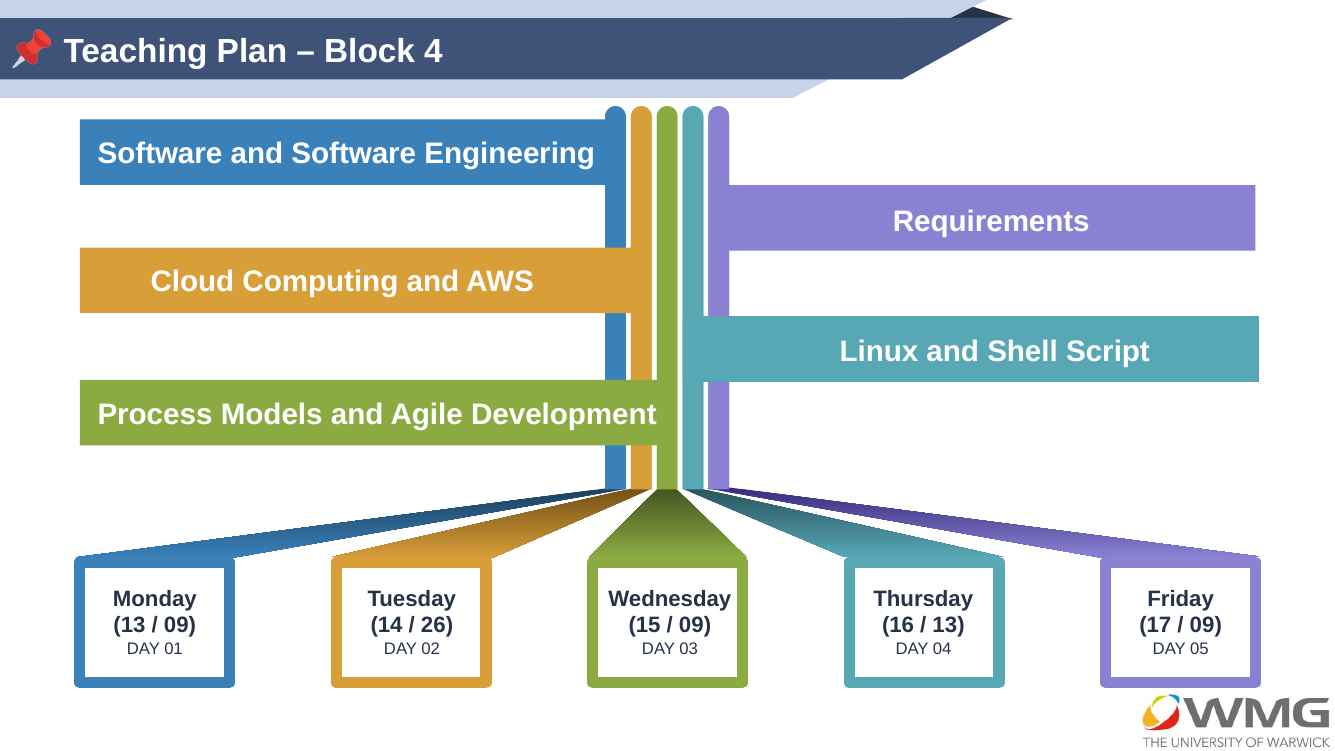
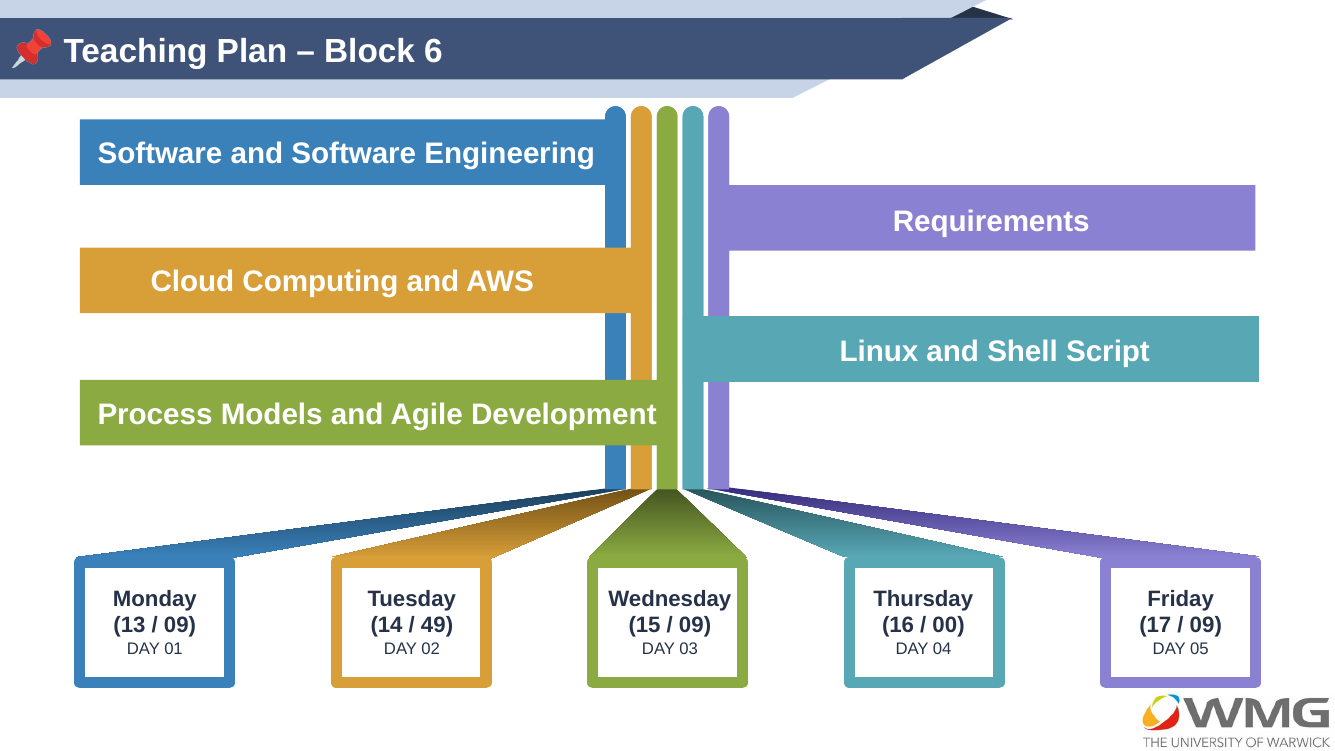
4: 4 -> 6 (433, 52)
26: 26 -> 49 (437, 626)
13: 13 -> 00 (949, 626)
